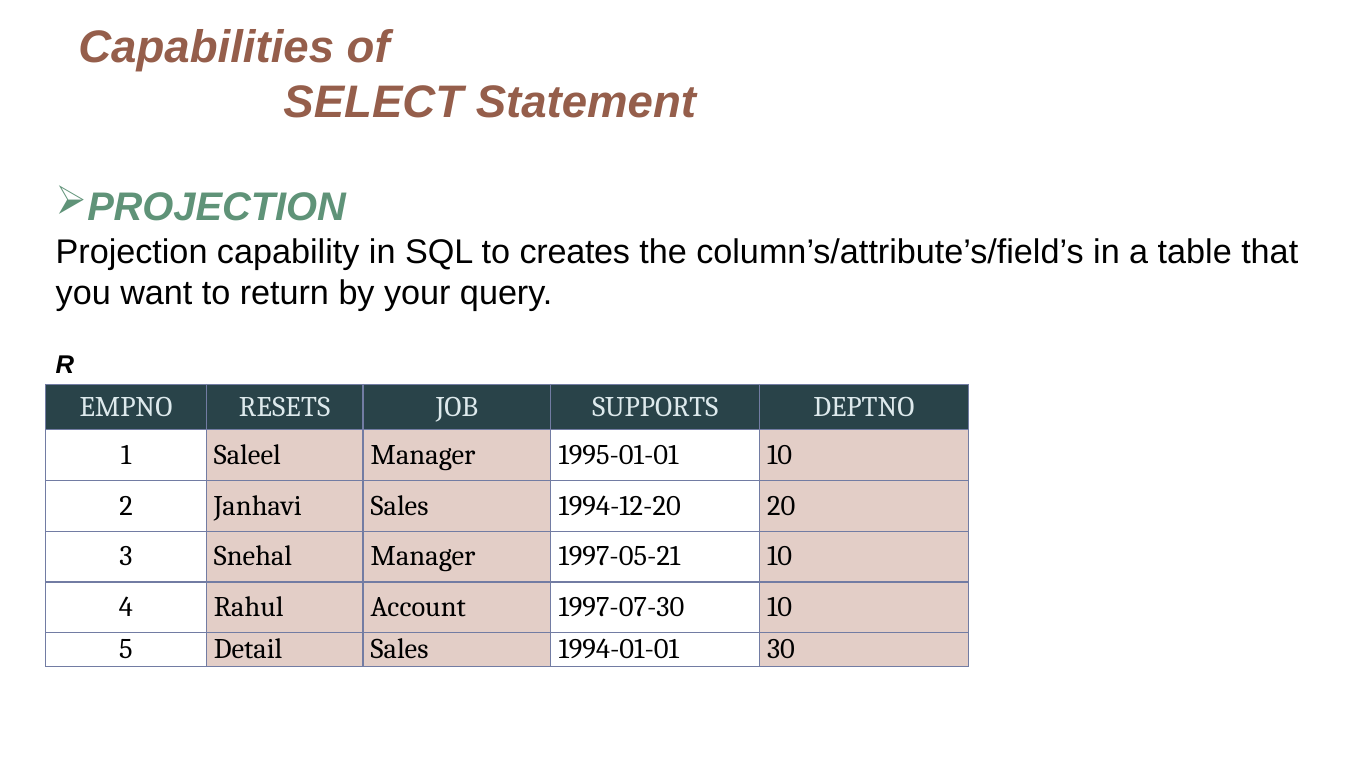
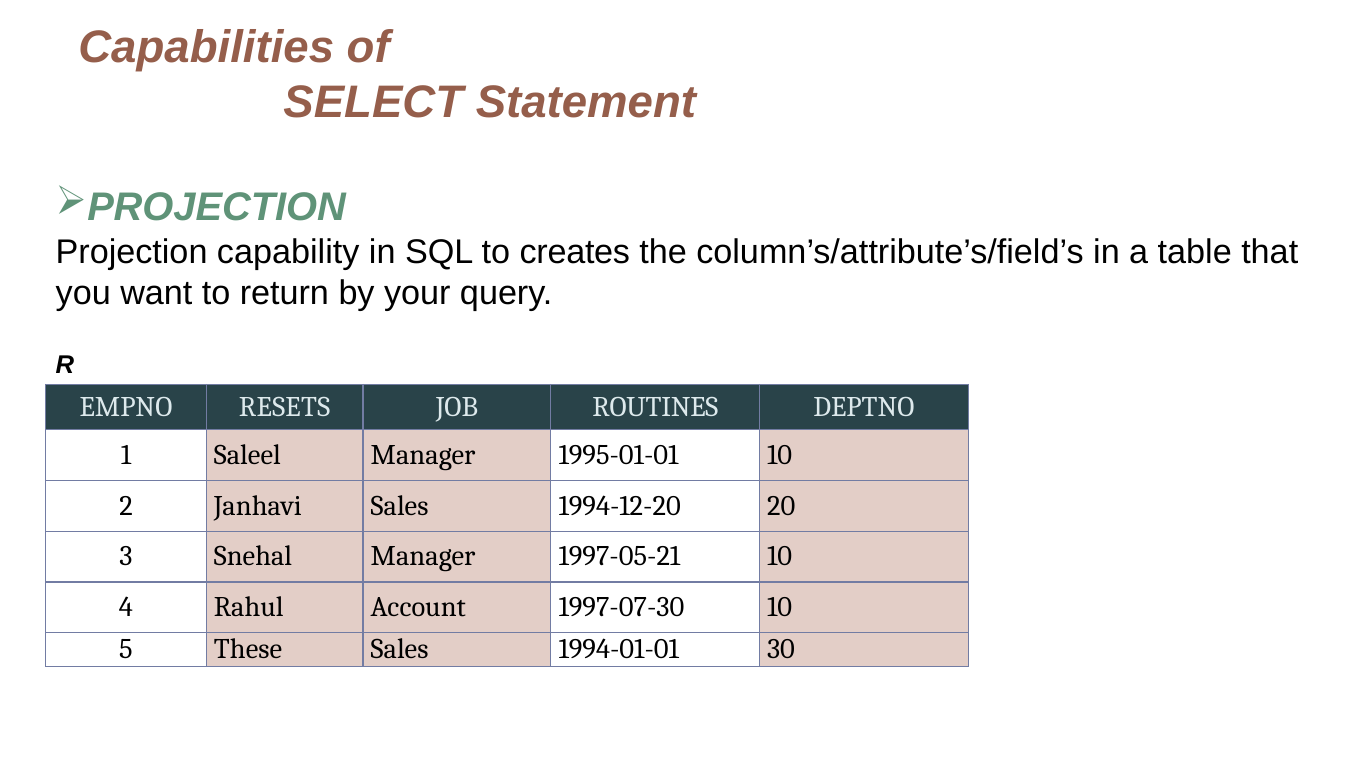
SUPPORTS: SUPPORTS -> ROUTINES (655, 407)
Detail: Detail -> These (248, 649)
